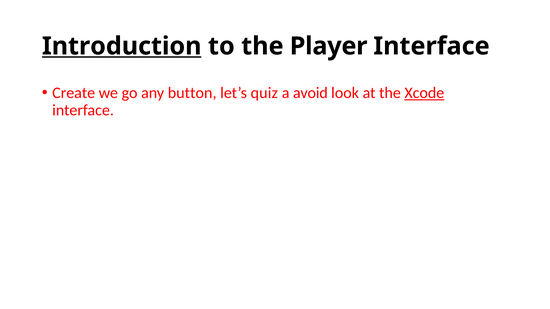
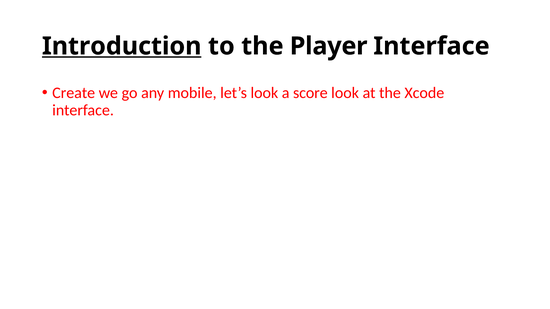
button: button -> mobile (192, 93)
let’s quiz: quiz -> look (264, 93)
avoid: avoid -> score (310, 93)
Xcode underline: present -> none (424, 93)
